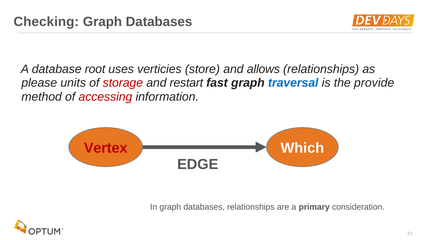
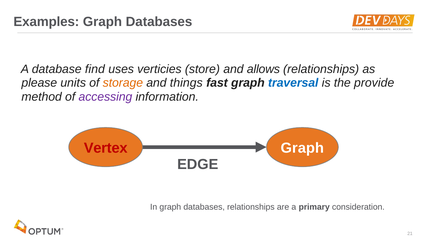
Checking: Checking -> Examples (46, 22)
root: root -> find (95, 69)
storage colour: red -> orange (123, 83)
restart: restart -> things (186, 83)
accessing colour: red -> purple (105, 97)
Which: Which -> Graph (302, 148)
